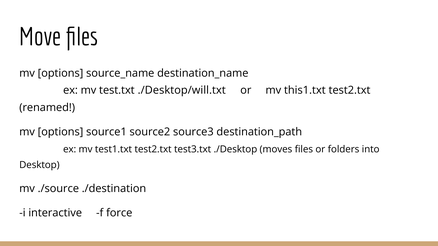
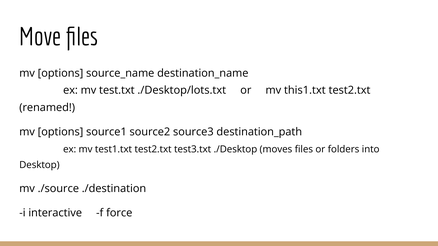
./Desktop/will.txt: ./Desktop/will.txt -> ./Desktop/lots.txt (182, 90)
